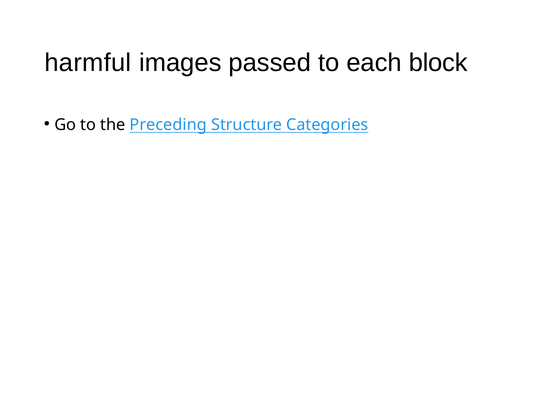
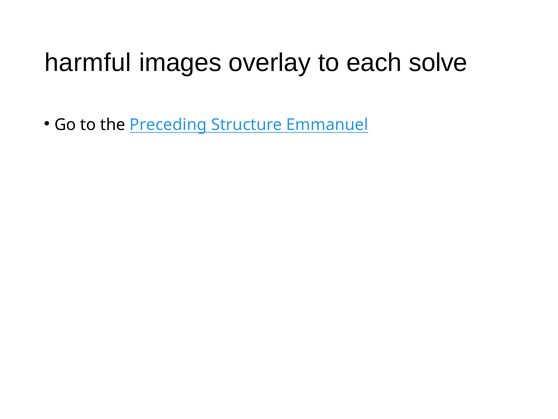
passed: passed -> overlay (270, 63)
block: block -> solve (438, 63)
Categories: Categories -> Emmanuel (327, 125)
